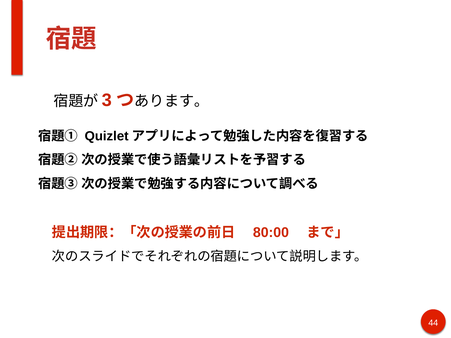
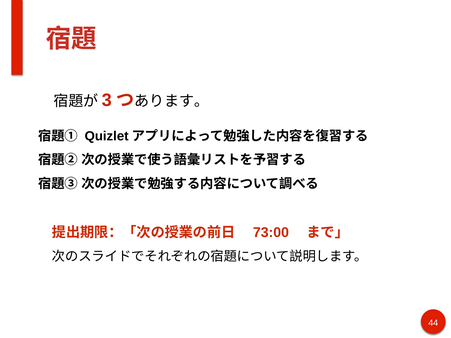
80:00: 80:00 -> 73:00 (271, 233)
